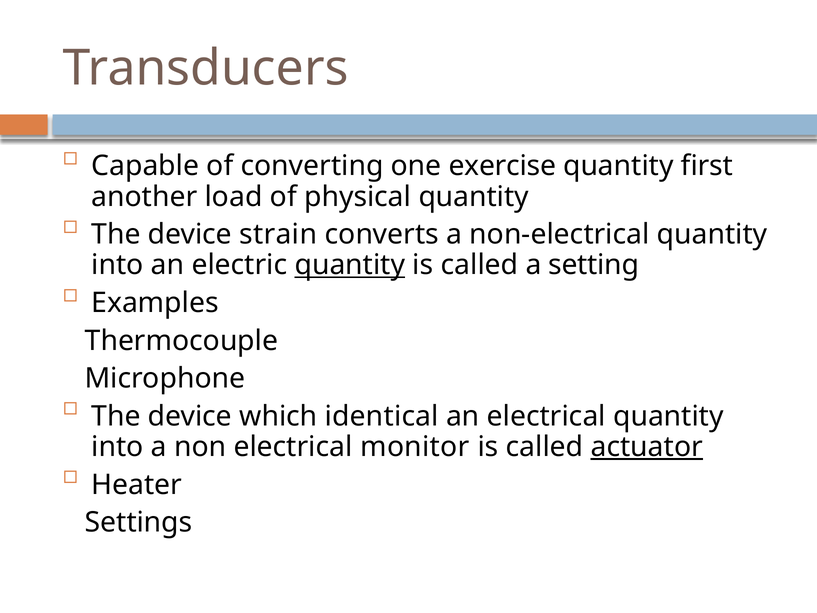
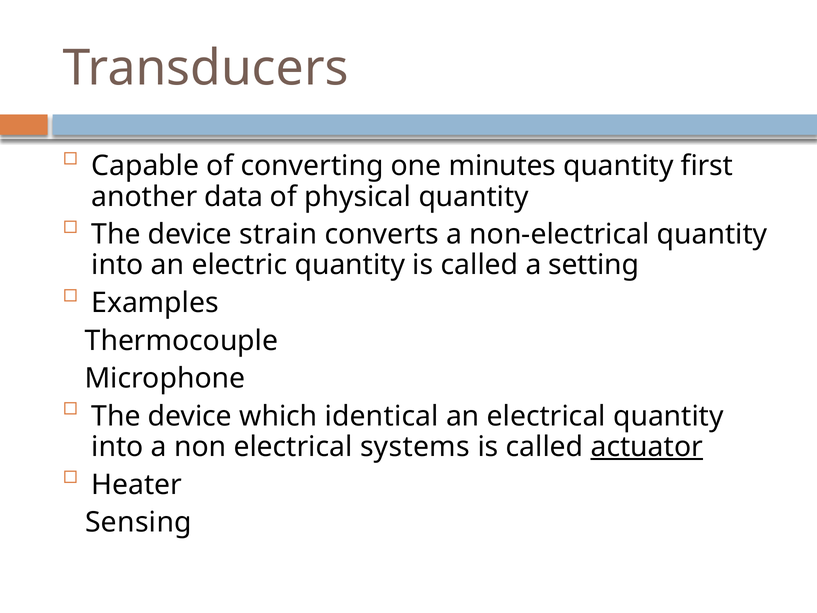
exercise: exercise -> minutes (502, 166)
load: load -> data (234, 197)
quantity underline: present -> none (350, 265)
monitor: monitor -> systems (415, 447)
Settings: Settings -> Sensing (138, 522)
